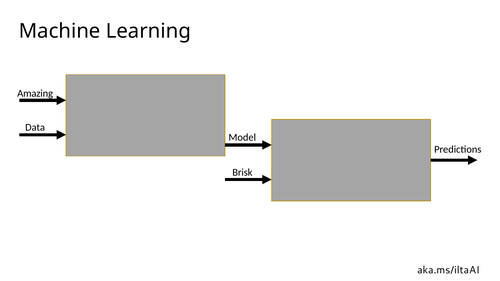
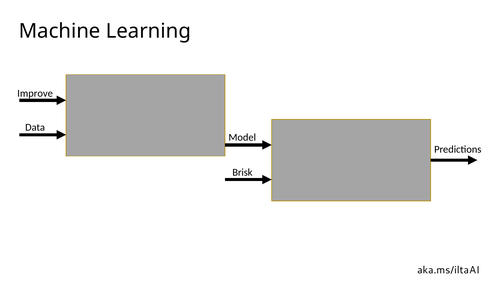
Amazing: Amazing -> Improve (35, 93)
